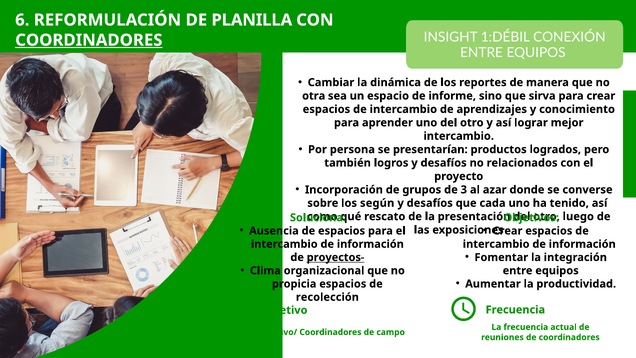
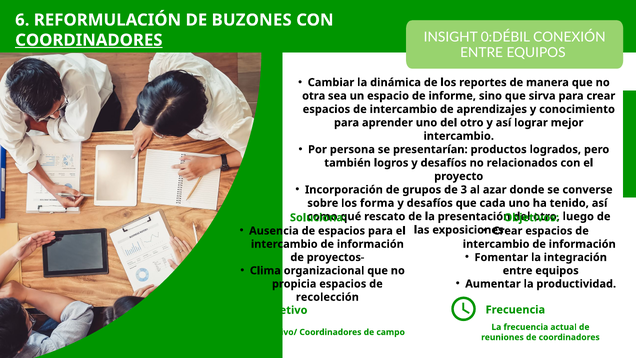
PLANILLA: PLANILLA -> BUZONES (252, 20)
1:DÉBIL: 1:DÉBIL -> 0:DÉBIL (505, 37)
según: según -> forma (377, 203)
proyectos- underline: present -> none (336, 257)
